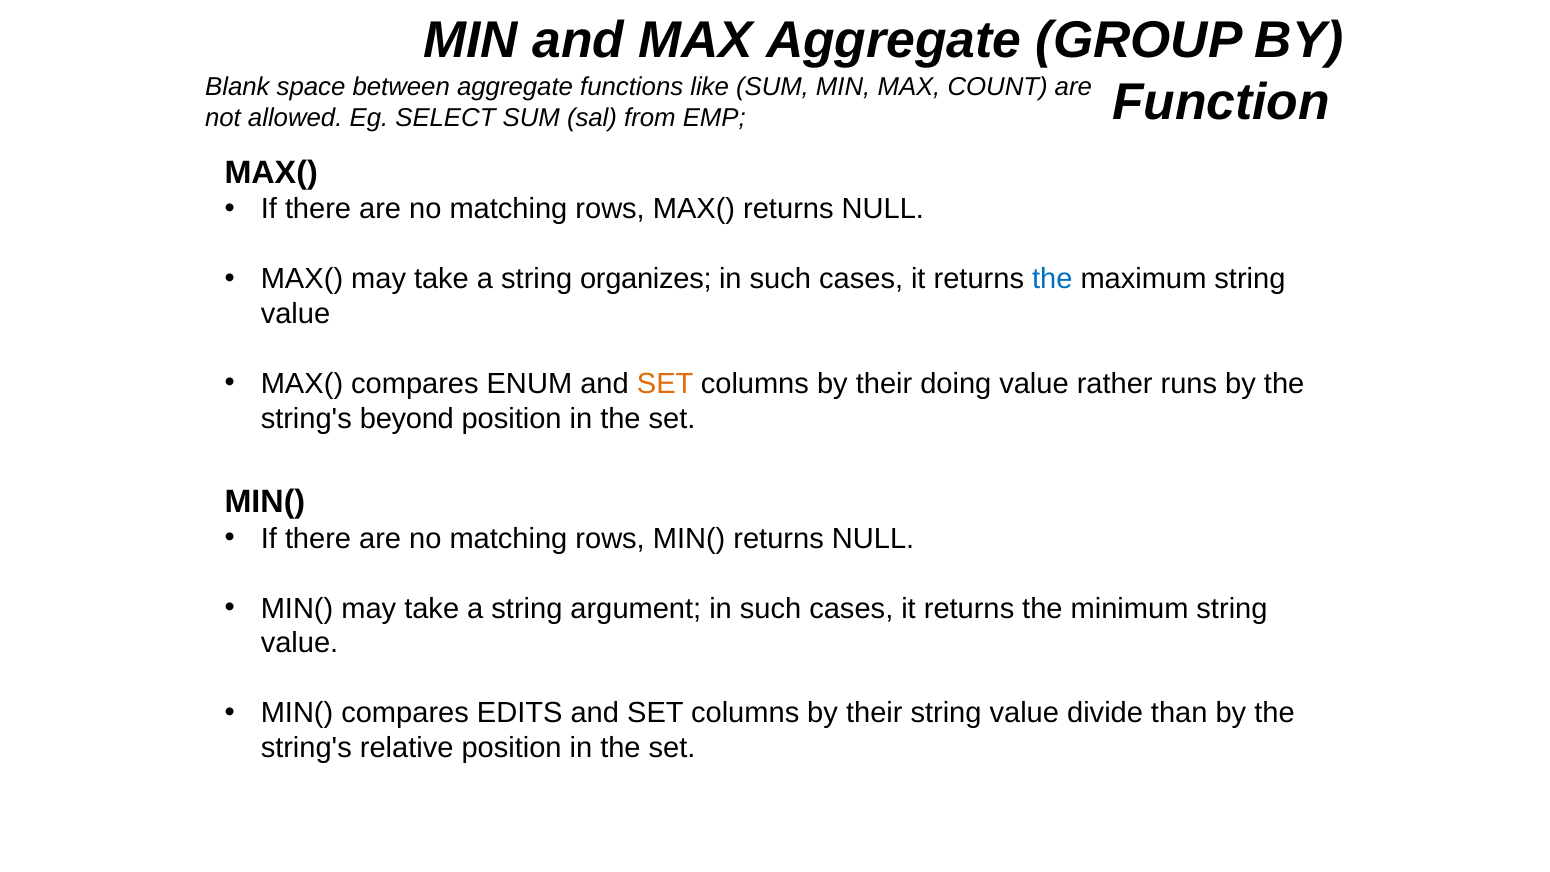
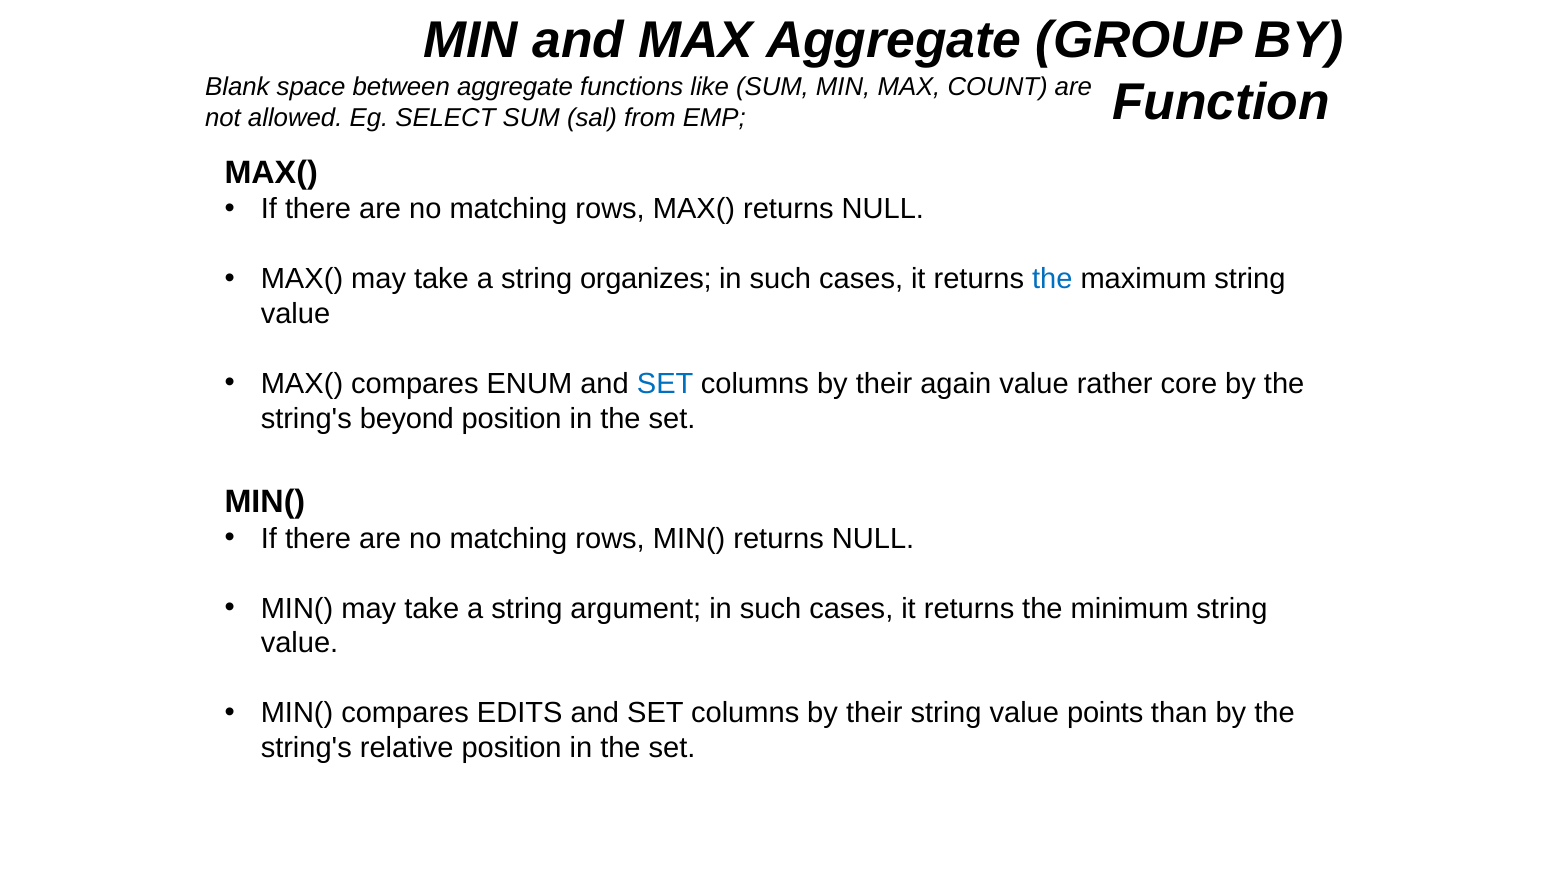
SET colour: orange -> blue (665, 384)
doing: doing -> again (956, 384)
runs: runs -> core (1189, 384)
divide: divide -> points (1105, 713)
